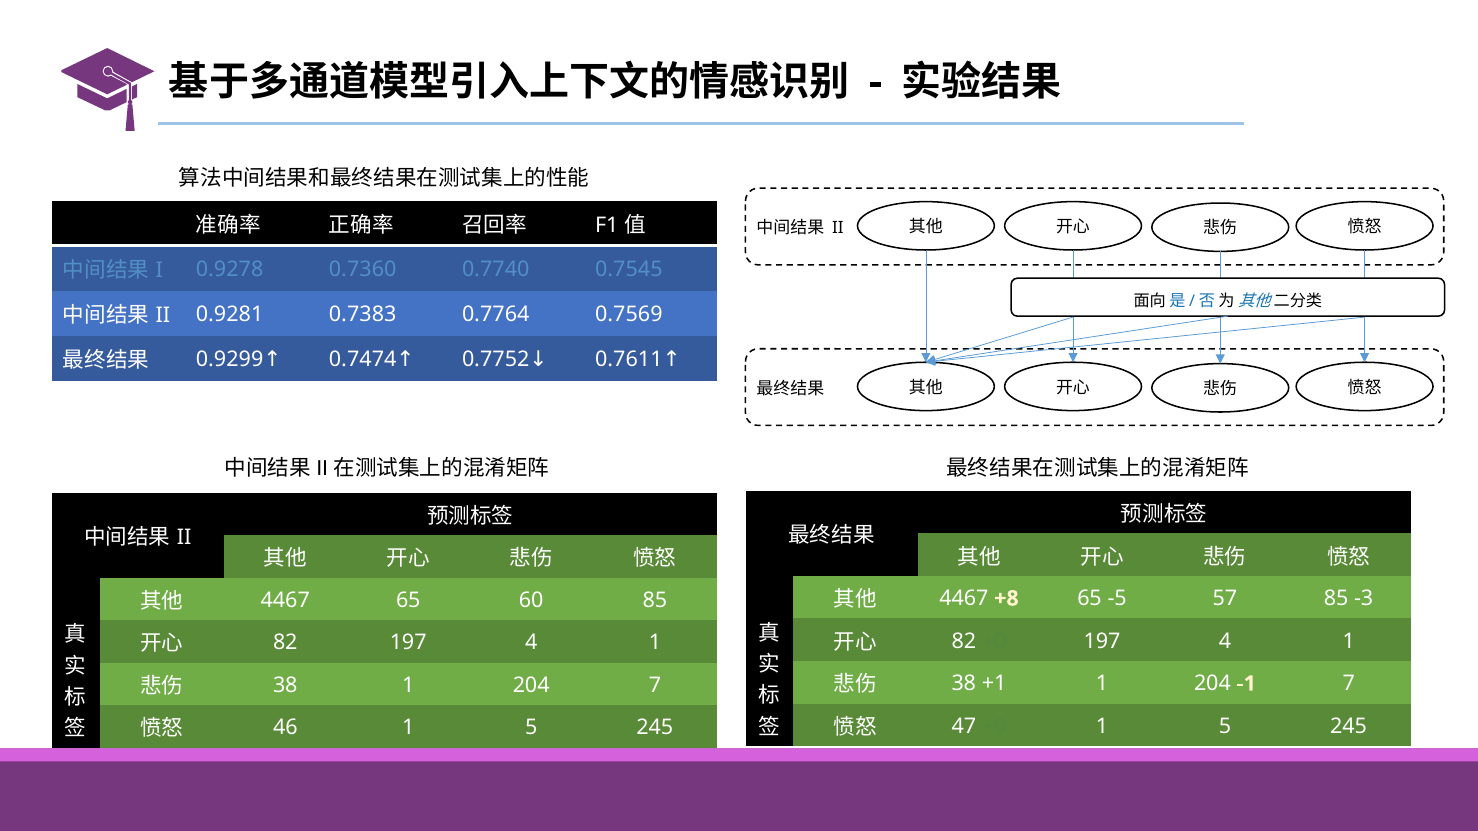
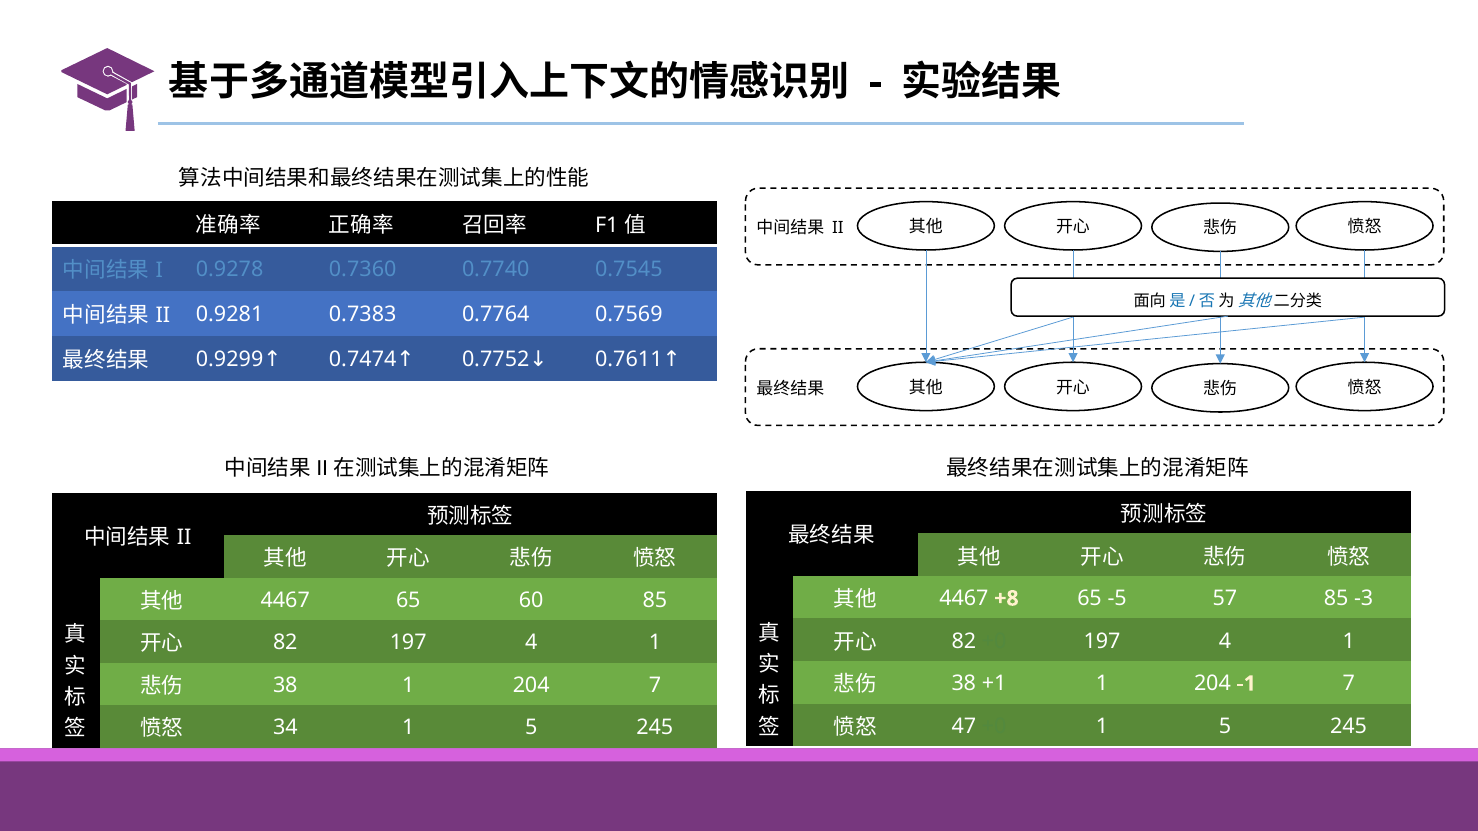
46: 46 -> 34 (285, 728)
